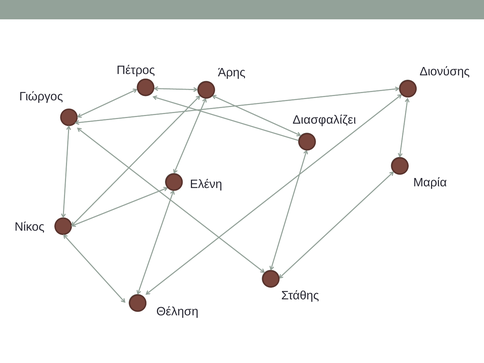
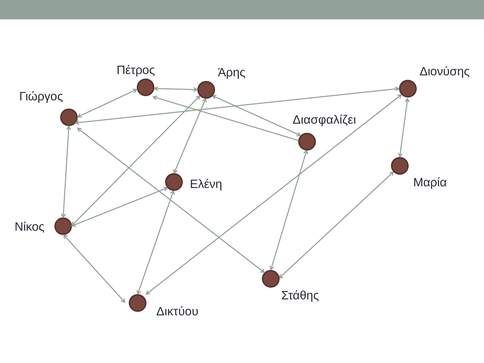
Θέληση: Θέληση -> Δικτύου (177, 312)
